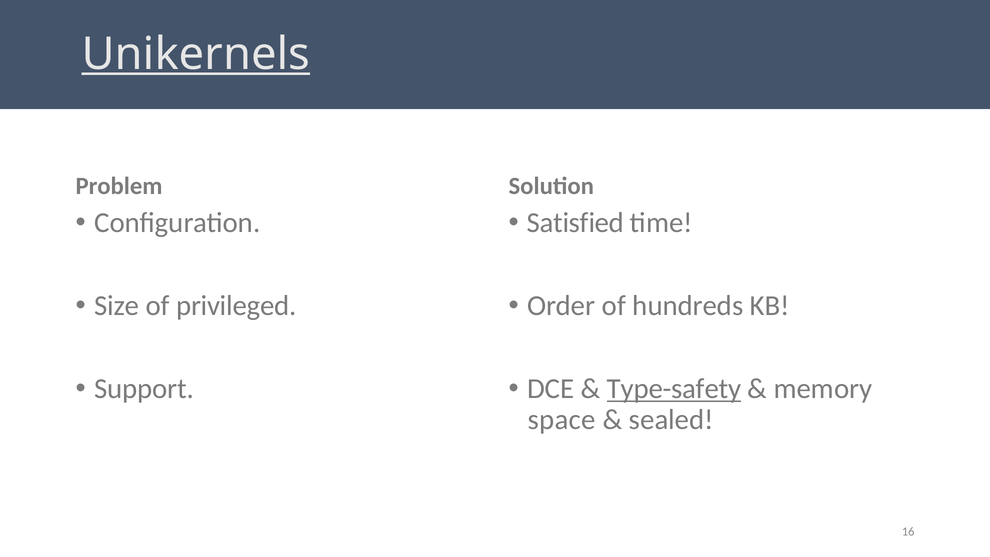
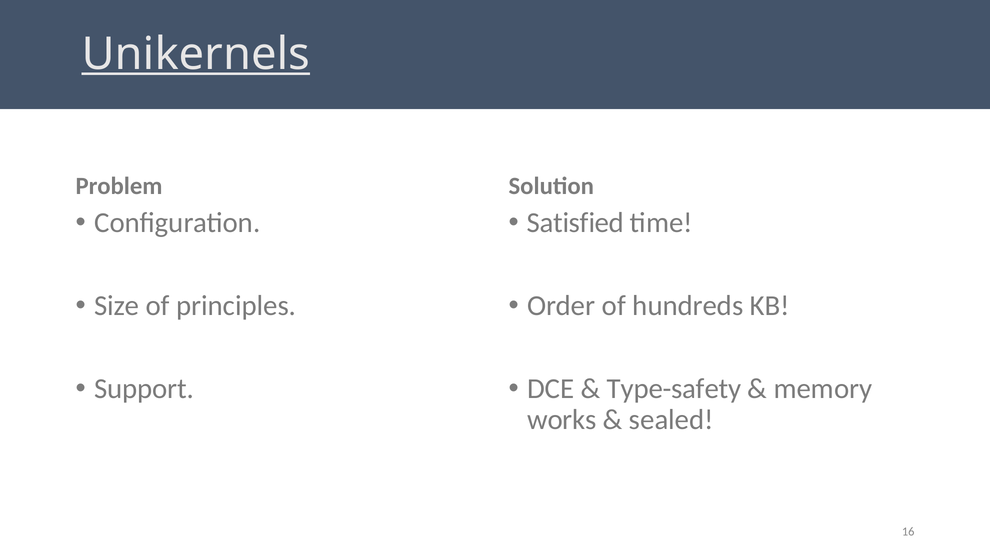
privileged: privileged -> principles (236, 306)
Type-safety underline: present -> none (674, 389)
space: space -> works (562, 420)
